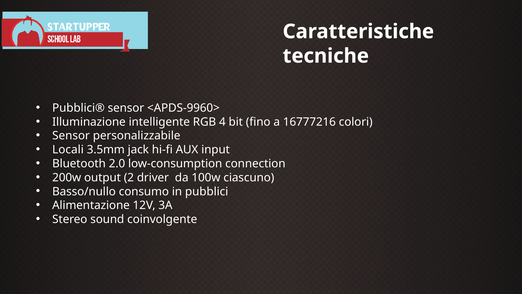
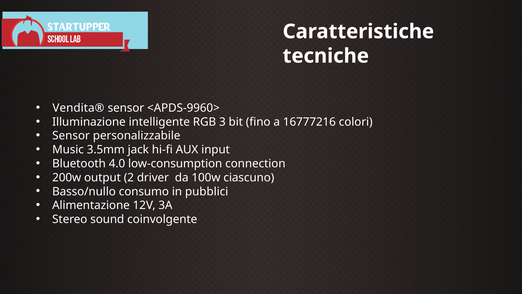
Pubblici®: Pubblici® -> Vendita® (78, 108)
4: 4 -> 3 (222, 122)
Locali: Locali -> Music (68, 150)
2.0: 2.0 -> 4.0 (117, 163)
